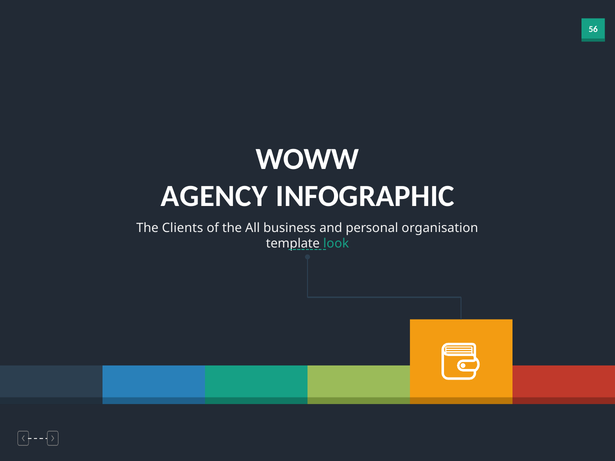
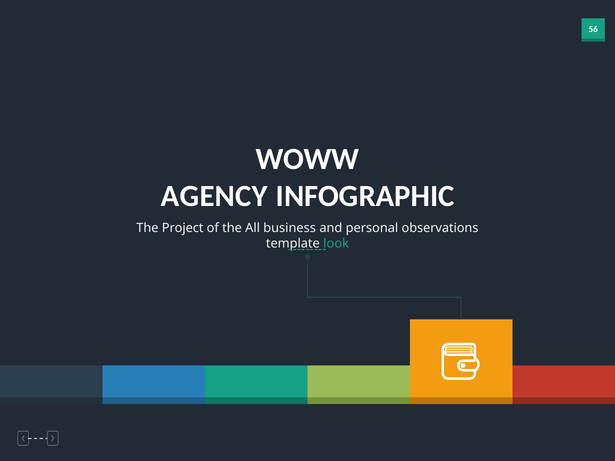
Clients: Clients -> Project (183, 228)
organisation: organisation -> observations (440, 228)
